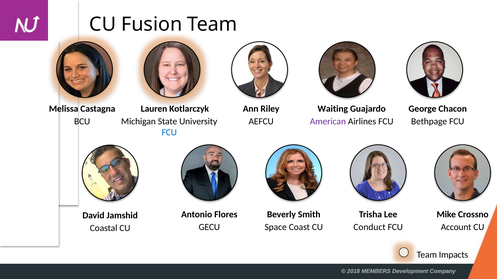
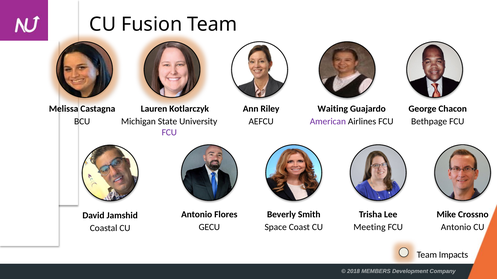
FCU colour: blue -> purple (169, 133)
Conduct: Conduct -> Meeting (370, 227)
Account: Account -> Antonio (456, 227)
